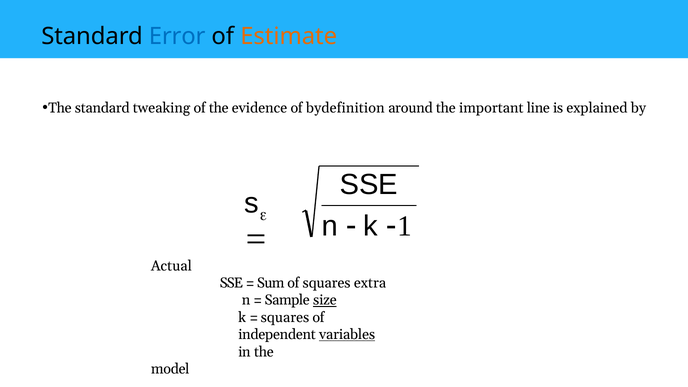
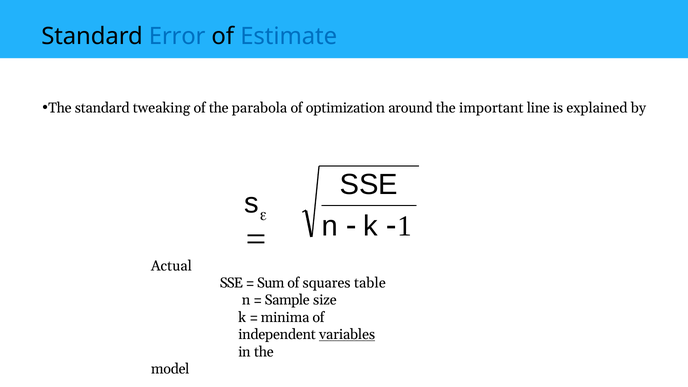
Estimate colour: orange -> blue (289, 36)
evidence: evidence -> parabola (259, 108)
bydefinition: bydefinition -> optimization (345, 108)
extra: extra -> table (370, 283)
size underline: present -> none (325, 300)
squares: squares -> minima (285, 317)
